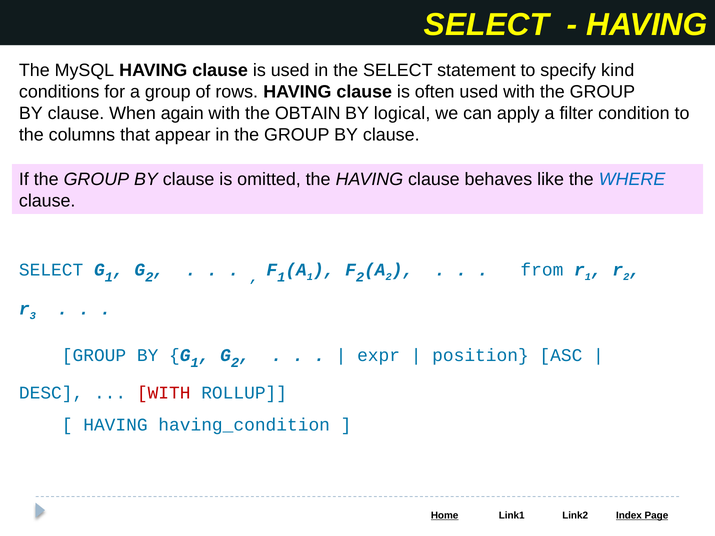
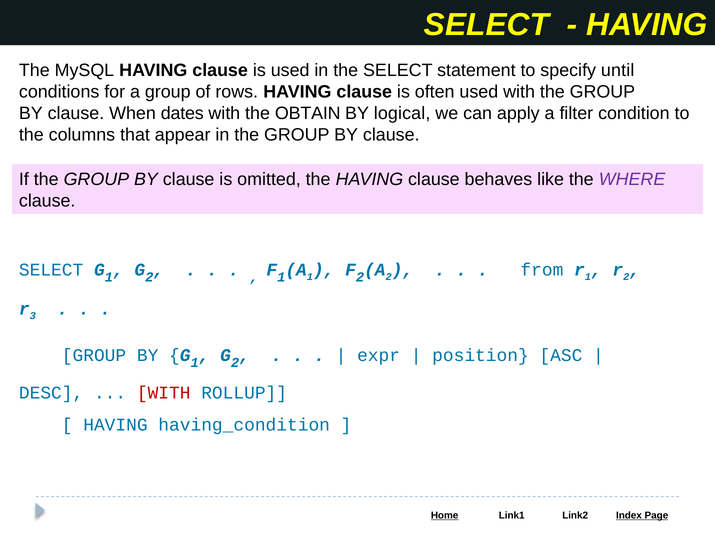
kind: kind -> until (618, 70)
again: again -> dates (182, 113)
WHERE colour: blue -> purple (632, 180)
